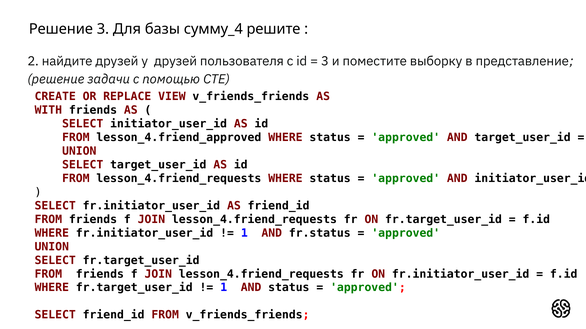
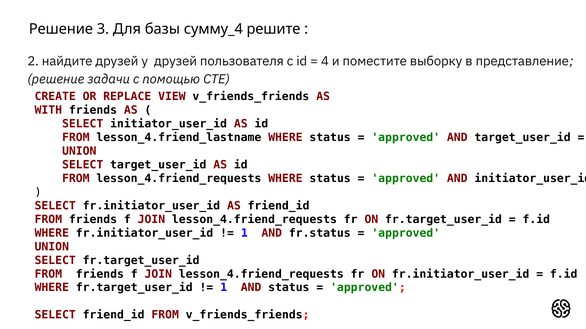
3: 3 -> 4 (325, 61)
lesson_4.friend_approved: lesson_4.friend_approved -> lesson_4.friend_lastname (179, 138)
